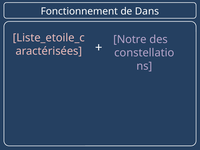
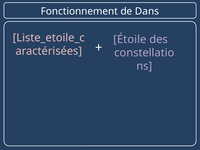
Notre: Notre -> Étoile (130, 39)
